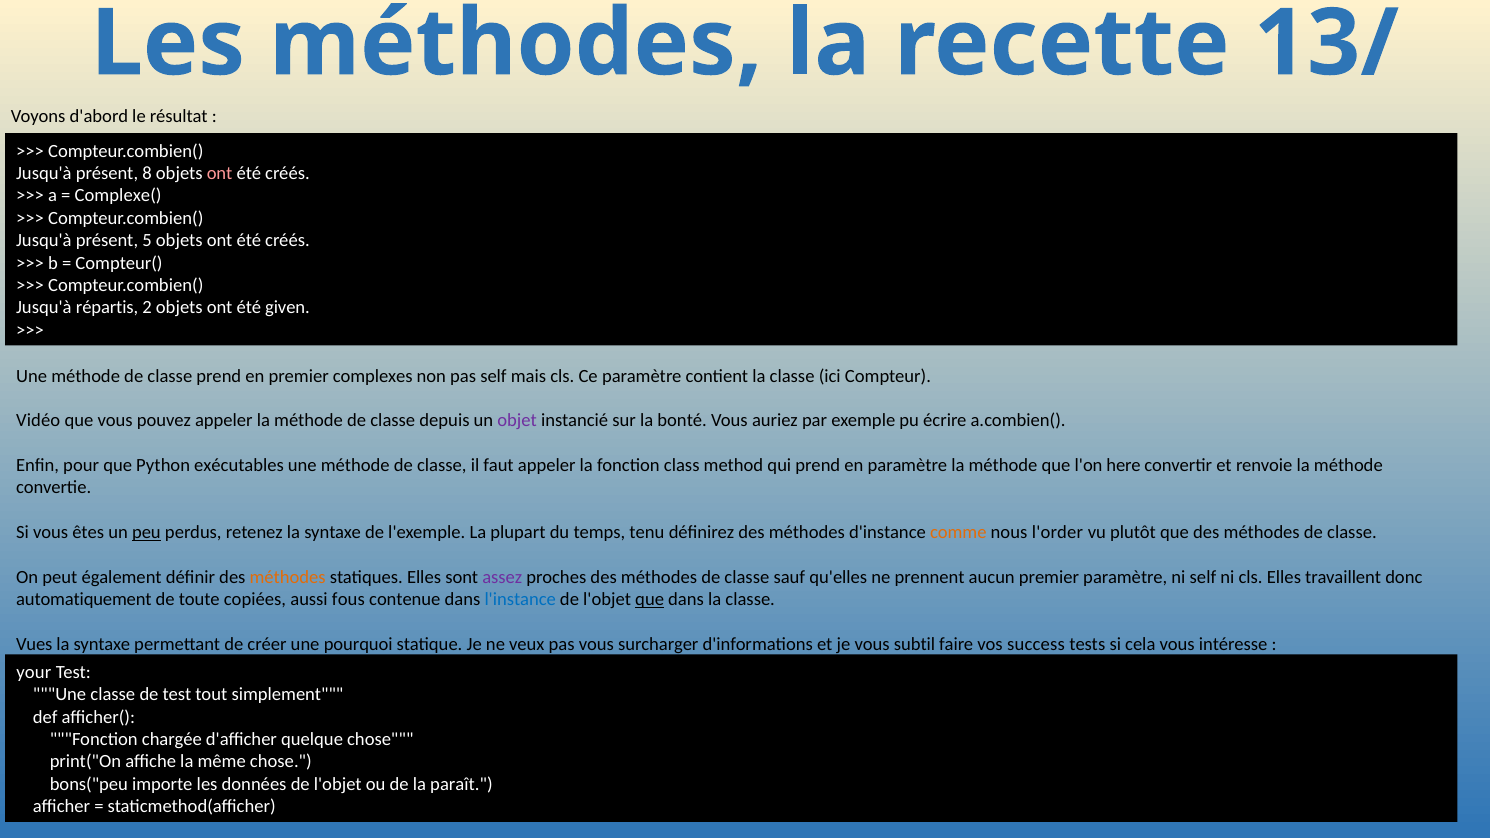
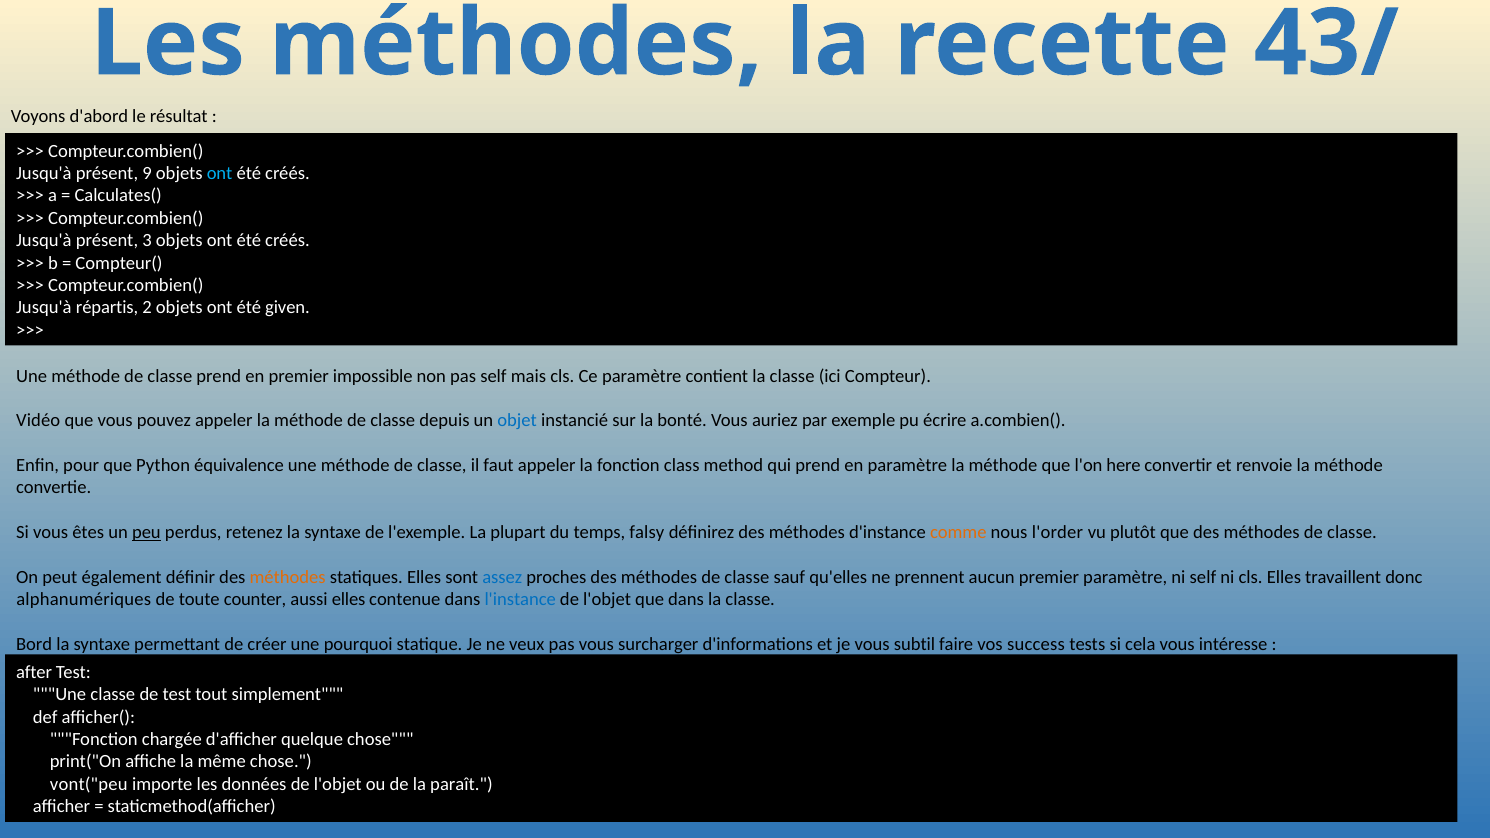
13/: 13/ -> 43/ (1326, 44)
8: 8 -> 9 (147, 174)
ont colour: pink -> light blue (220, 174)
Complexe(: Complexe( -> Calculates( (118, 196)
5: 5 -> 3 (147, 241)
complexes: complexes -> impossible (373, 376)
objet colour: purple -> blue (517, 421)
exécutables: exécutables -> équivalence (239, 465)
tenu: tenu -> falsy (647, 532)
assez colour: purple -> blue (502, 577)
automatiquement: automatiquement -> alphanumériques (84, 599)
copiées: copiées -> counter (255, 599)
aussi fous: fous -> elles (349, 599)
que underline: present -> none (650, 599)
Vues: Vues -> Bord (34, 644)
your: your -> after (34, 672)
bons("peu: bons("peu -> vont("peu (89, 784)
